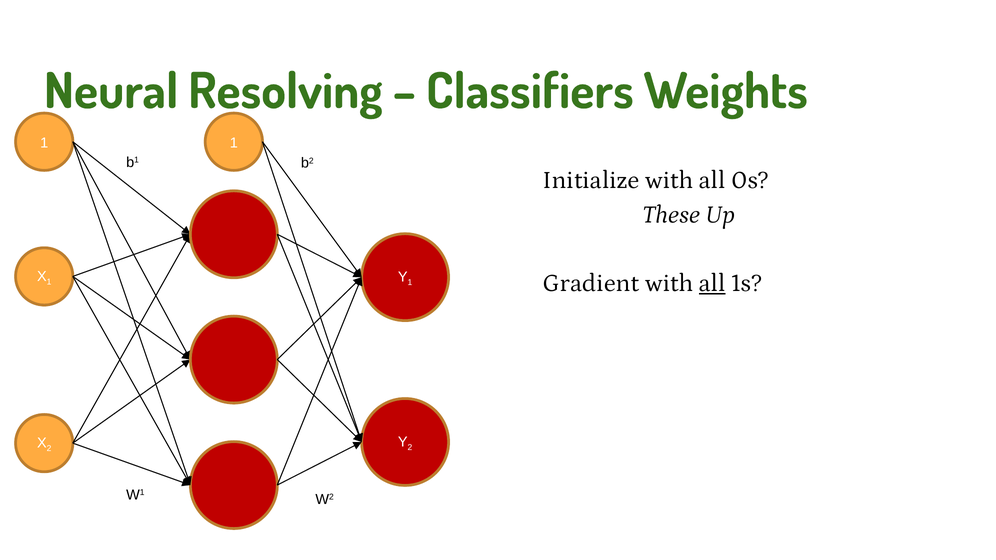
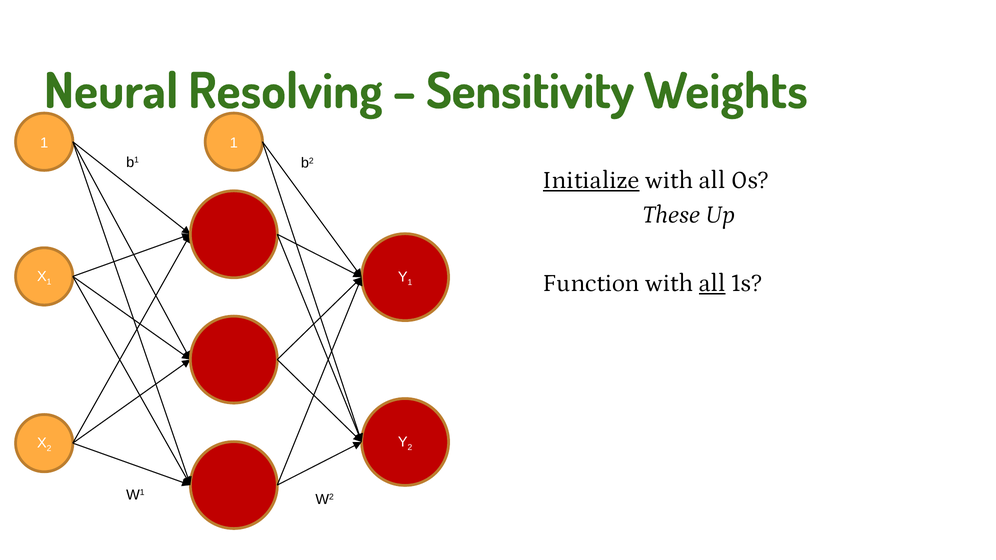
Classifiers: Classifiers -> Sensitivity (530, 92)
Initialize underline: none -> present (591, 180)
Gradient: Gradient -> Function (591, 283)
